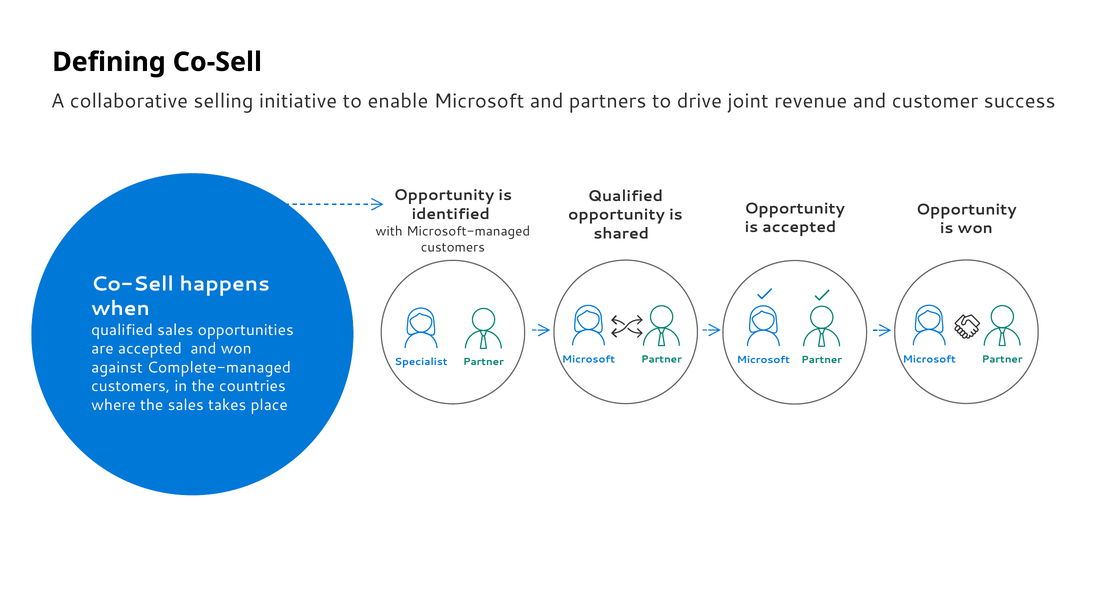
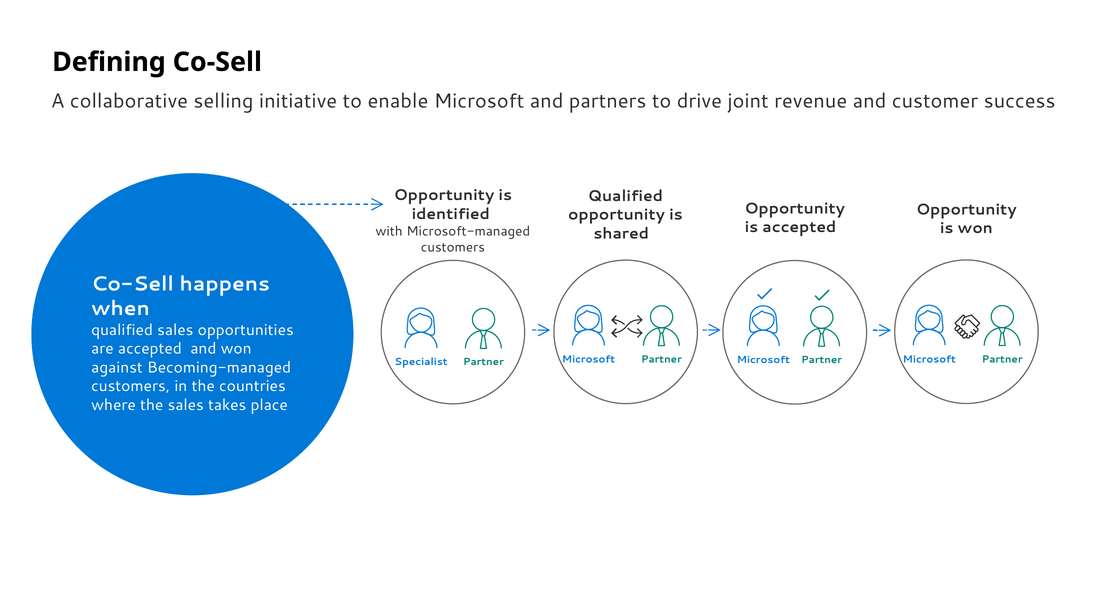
Complete-managed: Complete-managed -> Becoming-managed (219, 367)
